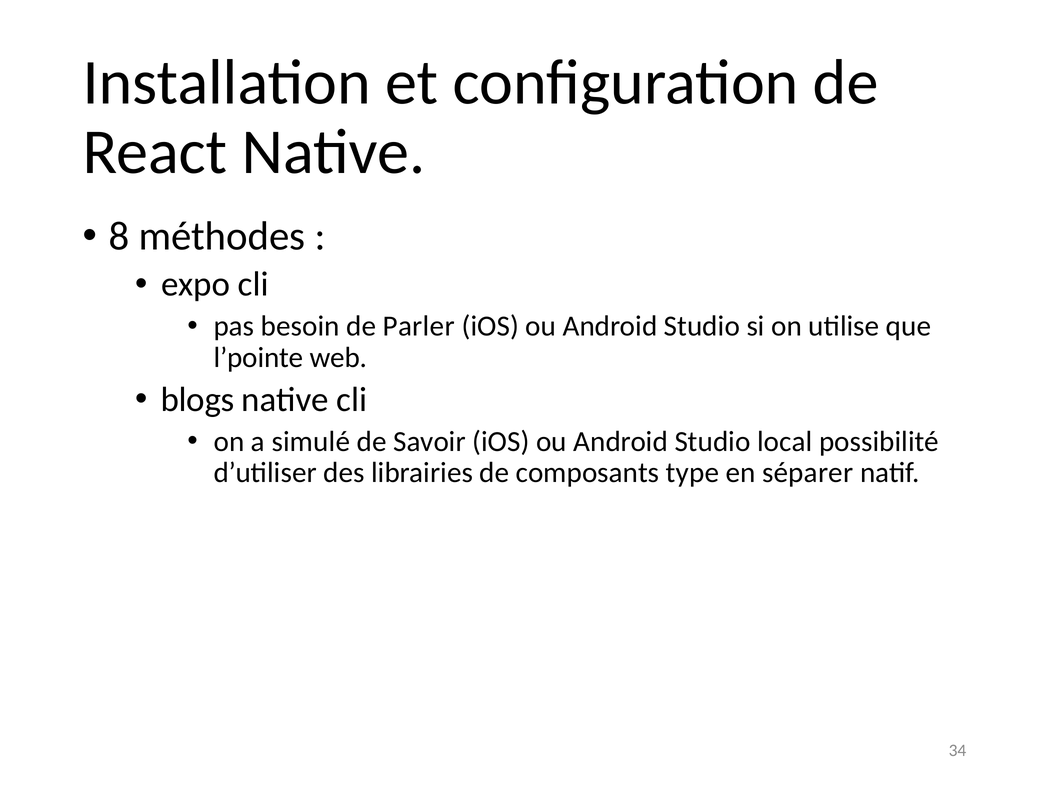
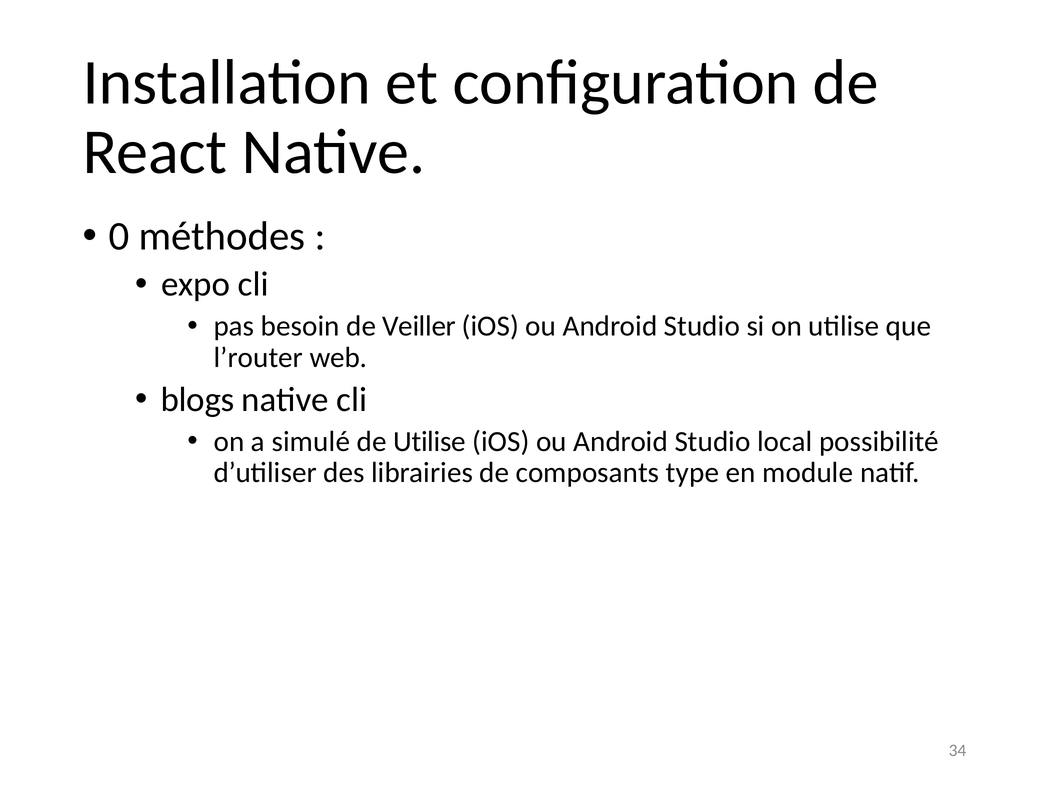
8: 8 -> 0 (119, 236)
Parler: Parler -> Veiller (419, 327)
l’pointe: l’pointe -> l’router (258, 358)
de Savoir: Savoir -> Utilise (430, 442)
séparer: séparer -> module (808, 473)
